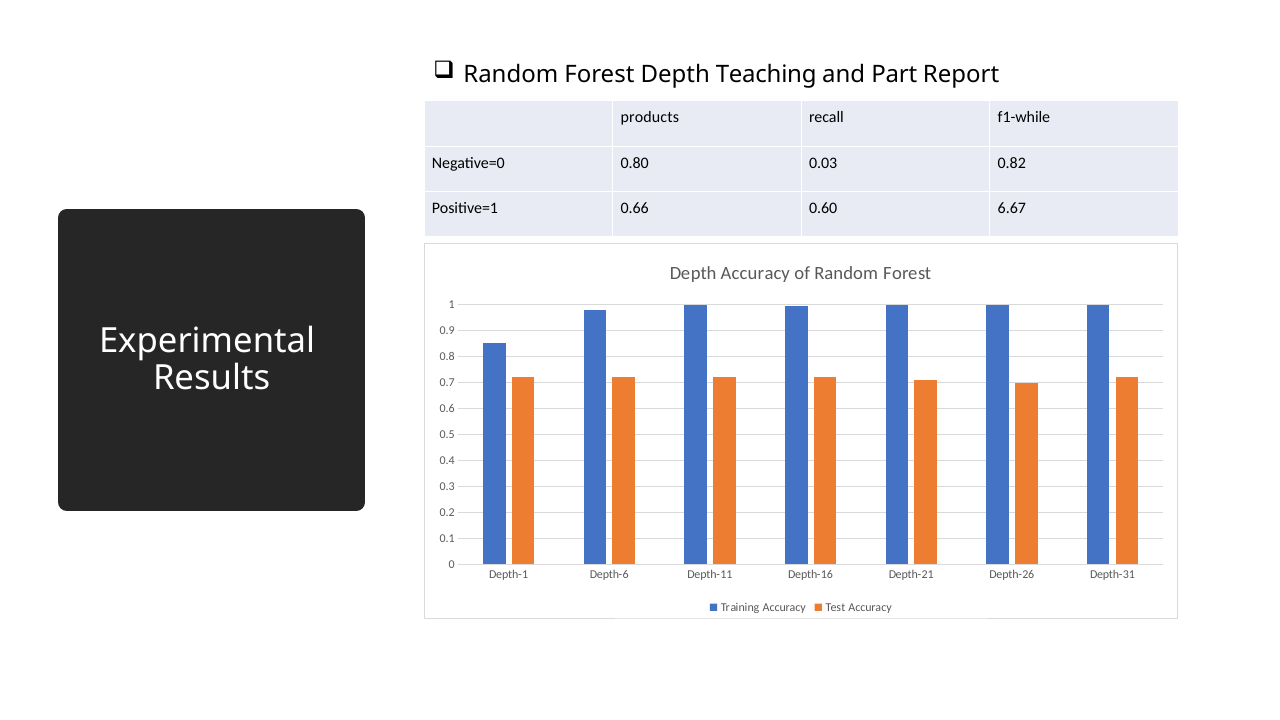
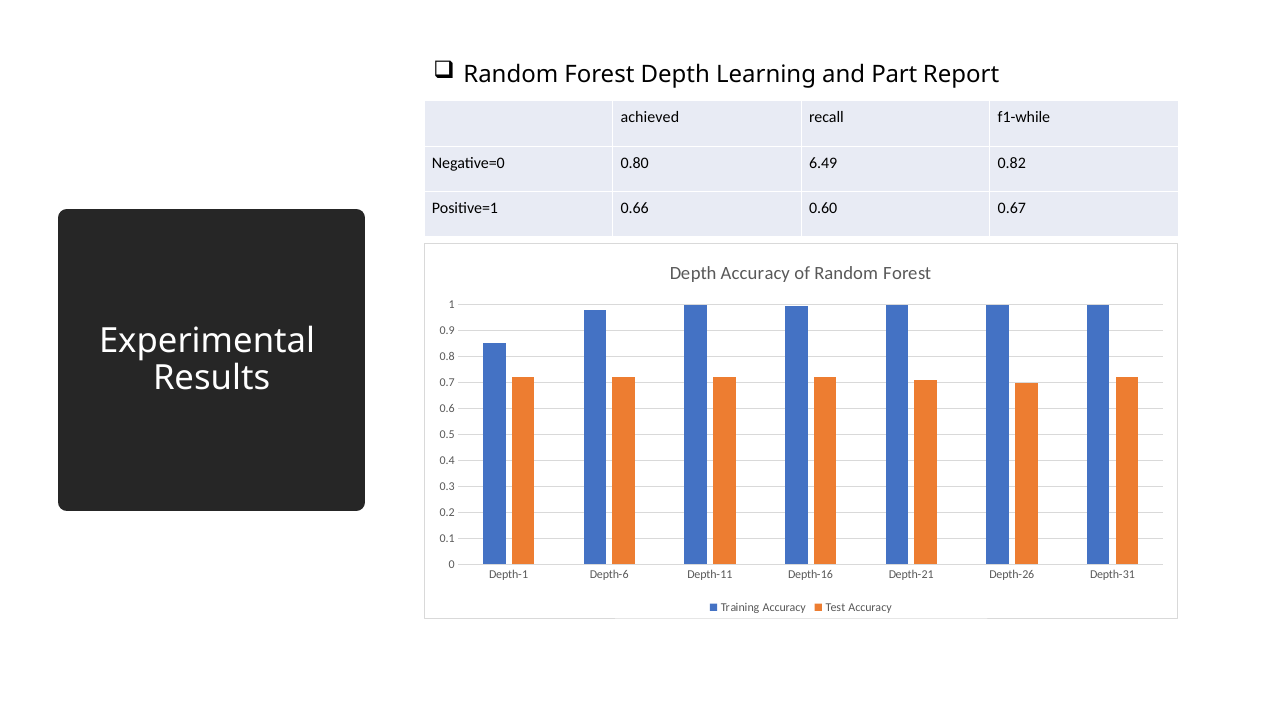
Teaching: Teaching -> Learning (766, 75)
products: products -> achieved (650, 117)
0.03: 0.03 -> 6.49 (823, 163)
6.67: 6.67 -> 0.67 (1012, 208)
